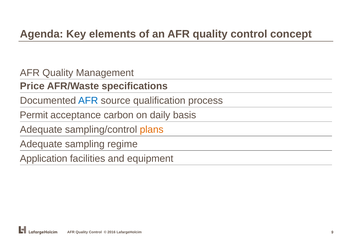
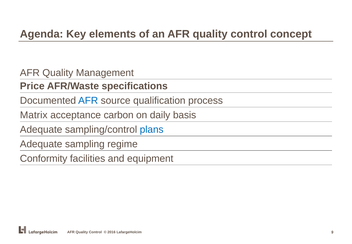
Permit: Permit -> Matrix (34, 115)
plans colour: orange -> blue (152, 129)
Application: Application -> Conformity (44, 158)
